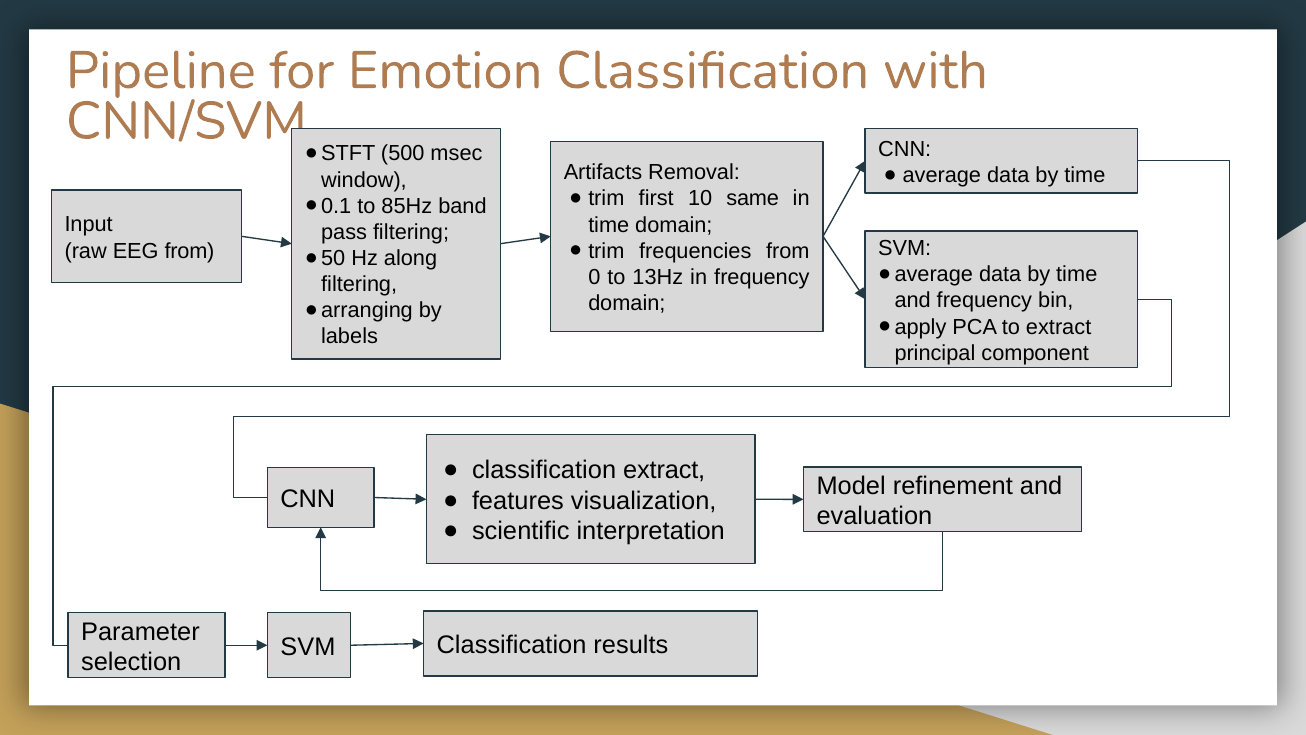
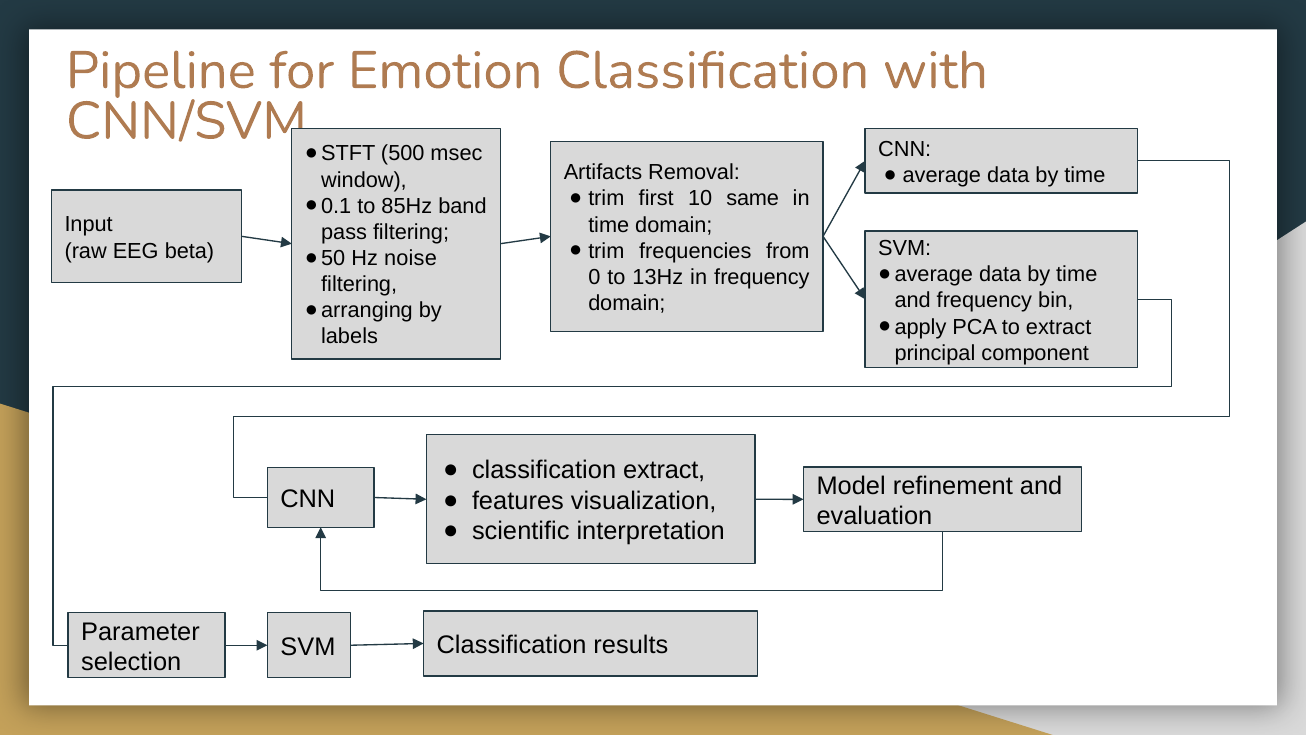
EEG from: from -> beta (189, 251)
along: along -> noise (410, 258)
